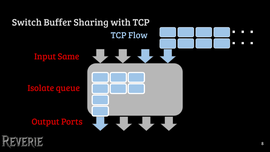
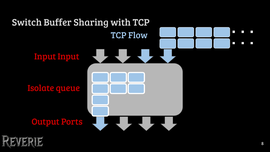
Input Same: Same -> Input (68, 56)
